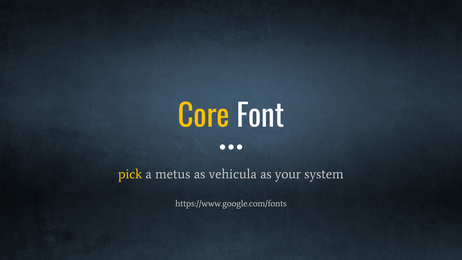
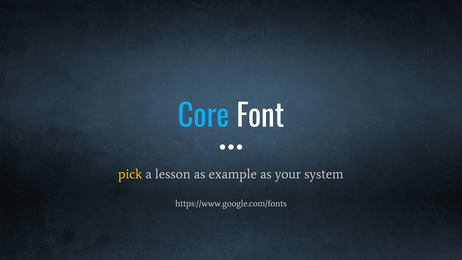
Core colour: yellow -> light blue (204, 117)
metus: metus -> lesson (173, 174)
vehicula: vehicula -> example (233, 174)
